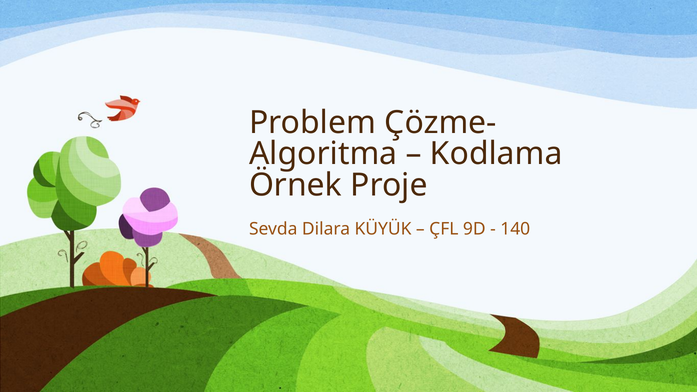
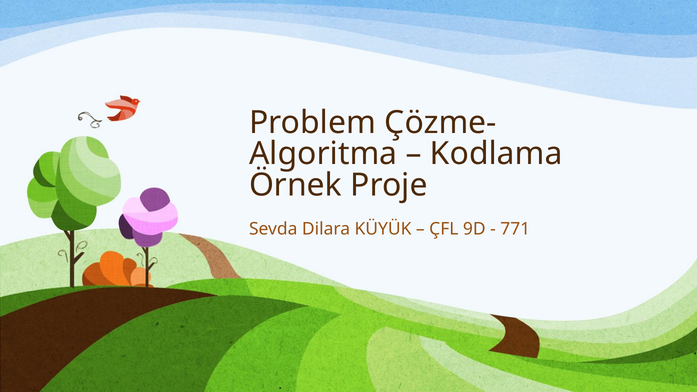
140: 140 -> 771 (515, 229)
